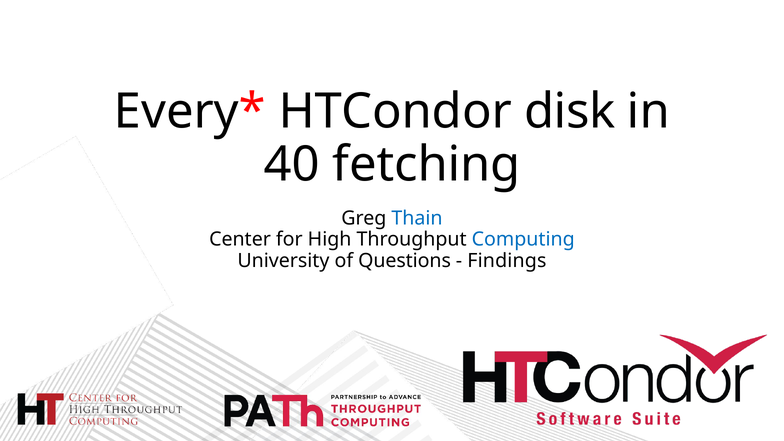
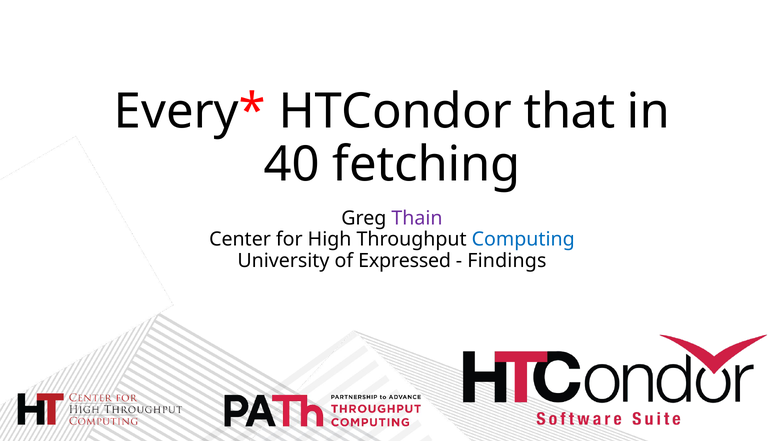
disk: disk -> that (570, 112)
Thain colour: blue -> purple (417, 218)
Questions: Questions -> Expressed (405, 261)
